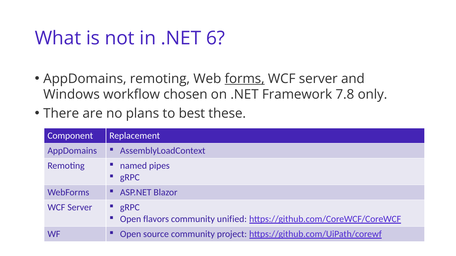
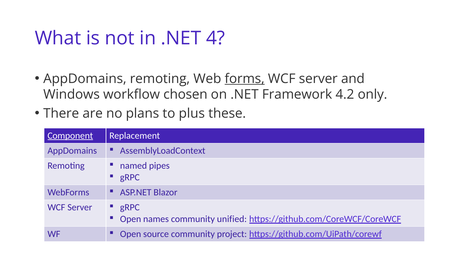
6: 6 -> 4 (216, 38)
7.8: 7.8 -> 4.2 (345, 95)
best: best -> plus (192, 114)
Component underline: none -> present (70, 136)
flavors: flavors -> names (156, 219)
